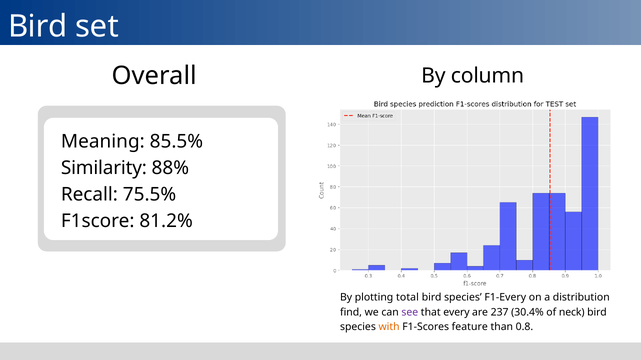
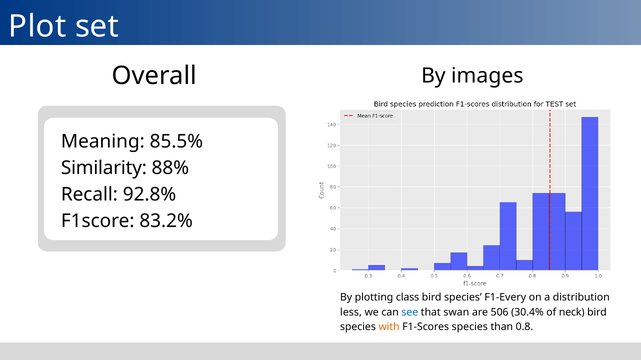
Bird: Bird -> Plot (37, 27)
column: column -> images (487, 76)
75.5%: 75.5% -> 92.8% (150, 195)
81.2%: 81.2% -> 83.2% (166, 221)
total: total -> class (408, 298)
find: find -> less (351, 313)
see colour: purple -> blue (410, 313)
every: every -> swan (456, 313)
237: 237 -> 506 (500, 313)
F1-Scores feature: feature -> species (470, 327)
